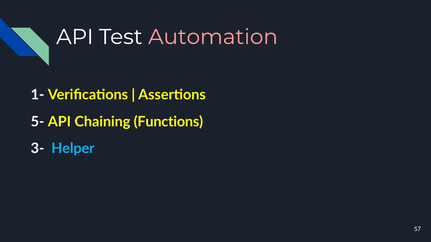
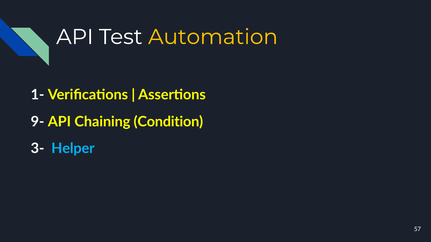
Automation colour: pink -> yellow (213, 37)
5-: 5- -> 9- (38, 122)
Functions: Functions -> Condition (168, 122)
